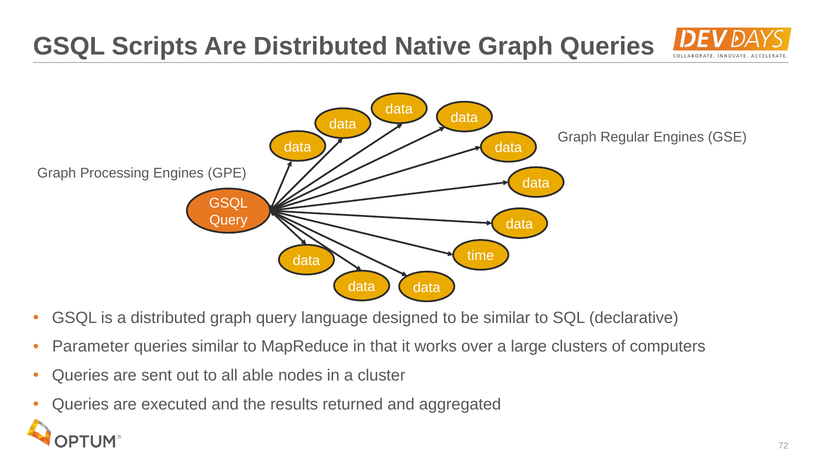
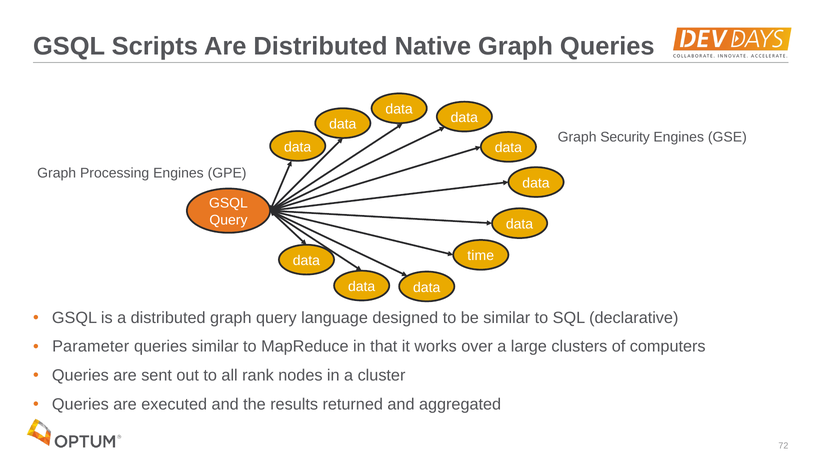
Regular: Regular -> Security (625, 137)
able: able -> rank (258, 375)
